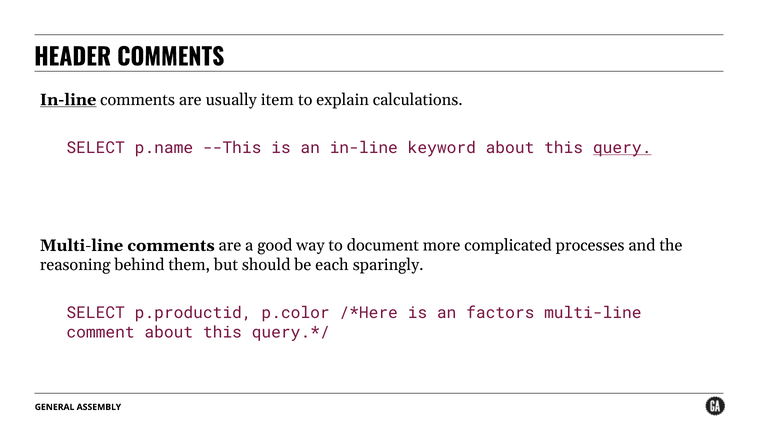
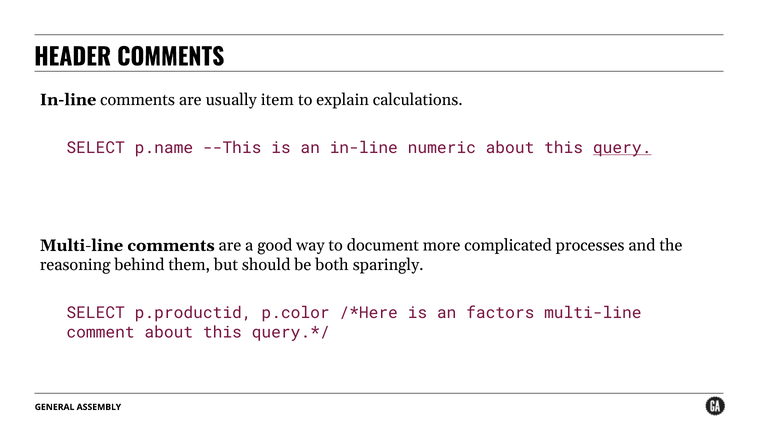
In-line underline: present -> none (68, 100)
keyword: keyword -> numeric (442, 148)
each: each -> both (332, 265)
